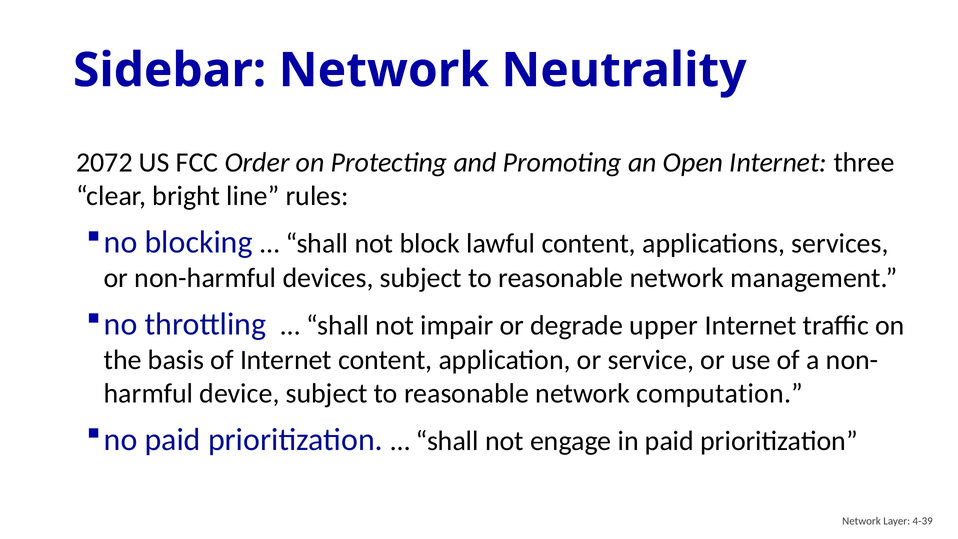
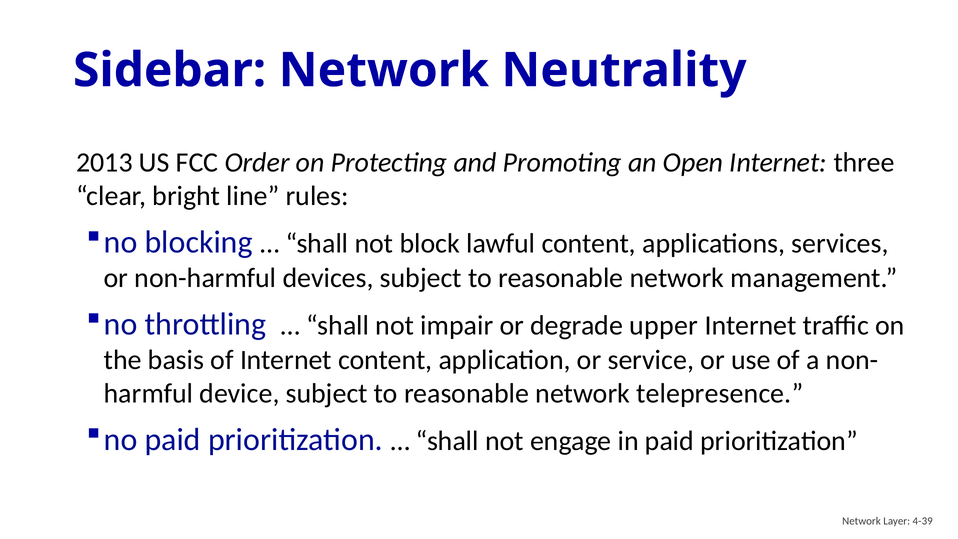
2072: 2072 -> 2013 (104, 163)
computation: computation -> telepresence (720, 393)
